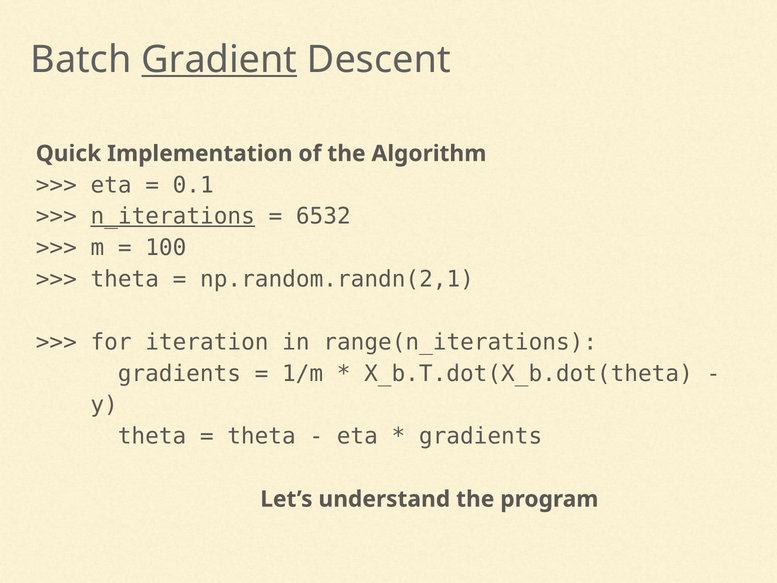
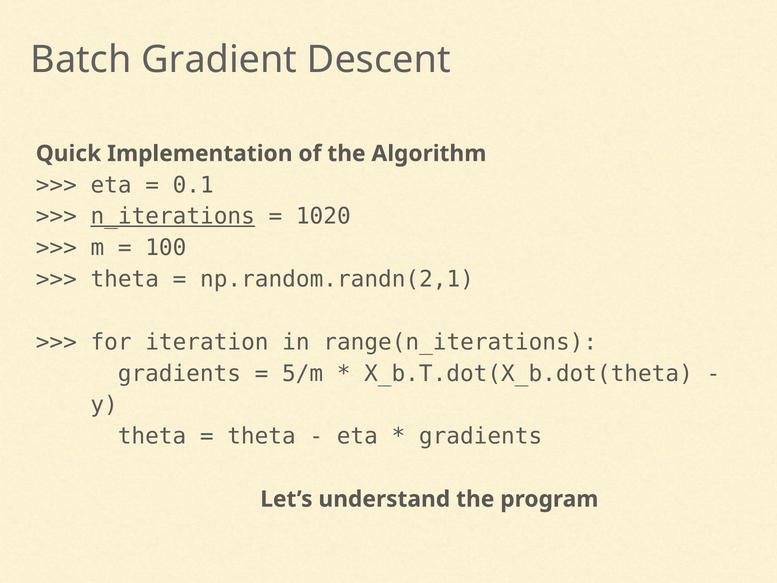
Gradient underline: present -> none (219, 60)
6532: 6532 -> 1020 (323, 216)
1/m: 1/m -> 5/m (303, 373)
